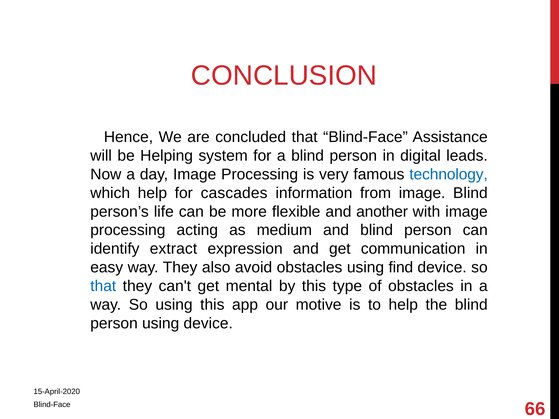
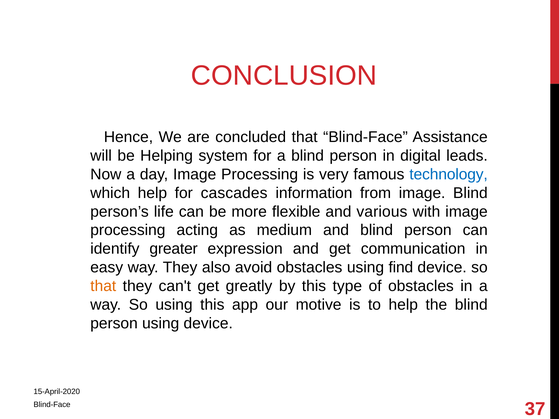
another: another -> various (382, 212)
extract: extract -> greater (174, 249)
that colour: blue -> orange (103, 286)
mental: mental -> greatly (249, 286)
66: 66 -> 37 (535, 409)
